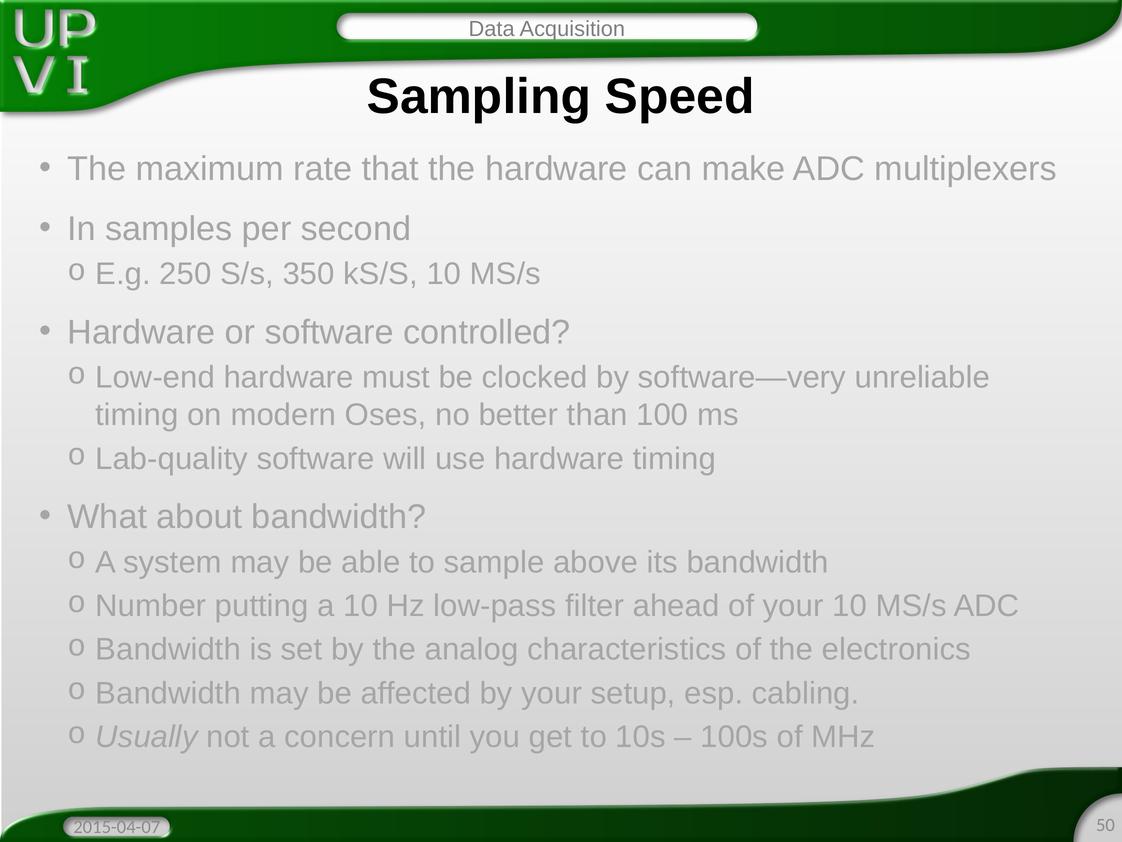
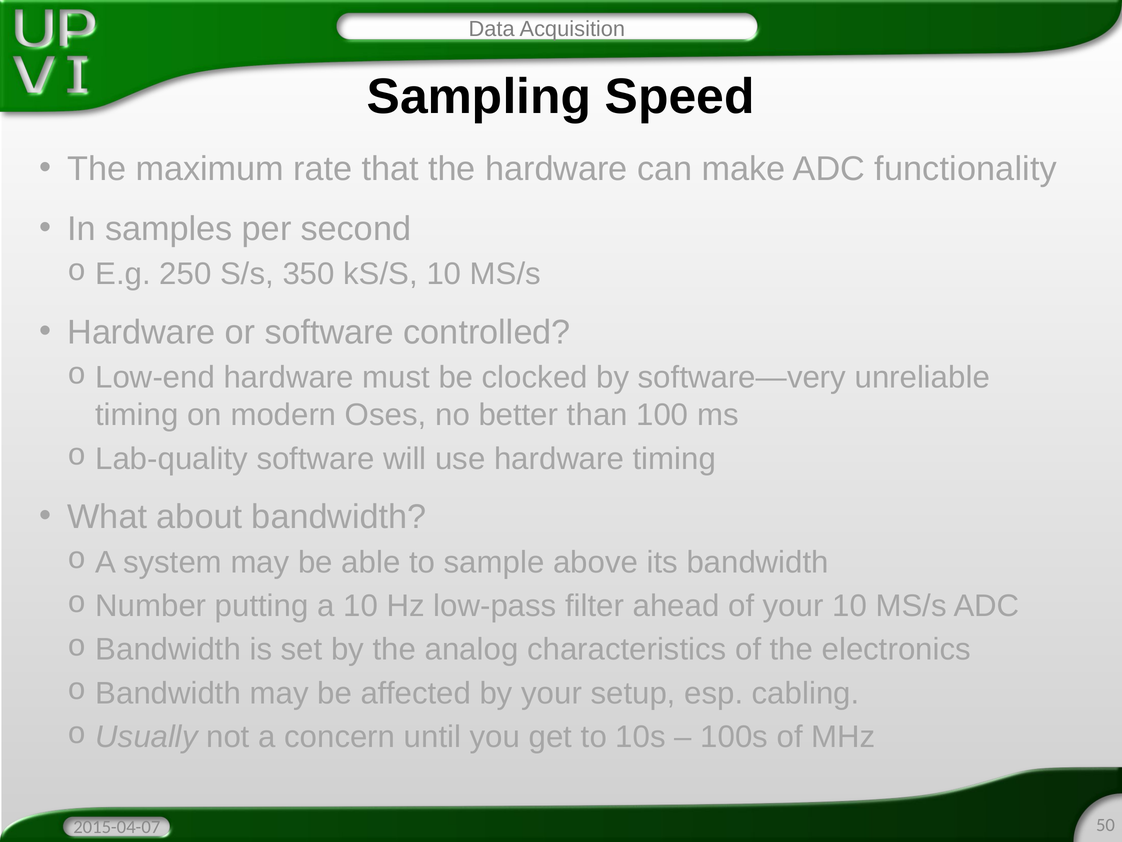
multiplexers: multiplexers -> functionality (966, 169)
